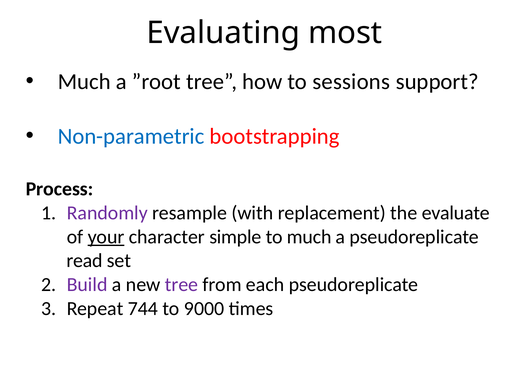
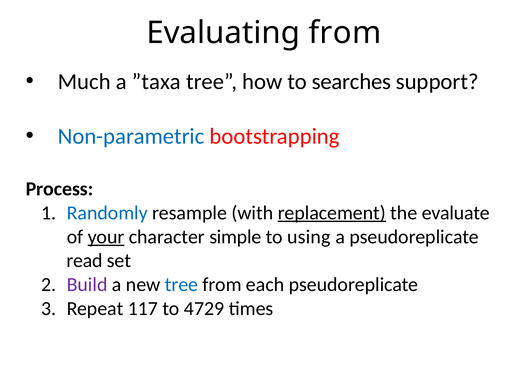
Evaluating most: most -> from (345, 33)
”root: ”root -> ”taxa (156, 82)
sessions: sessions -> searches (351, 82)
Randomly colour: purple -> blue (107, 213)
replacement underline: none -> present (332, 213)
to much: much -> using (309, 237)
tree colour: purple -> blue (181, 285)
744: 744 -> 117 (143, 308)
9000: 9000 -> 4729 (204, 308)
